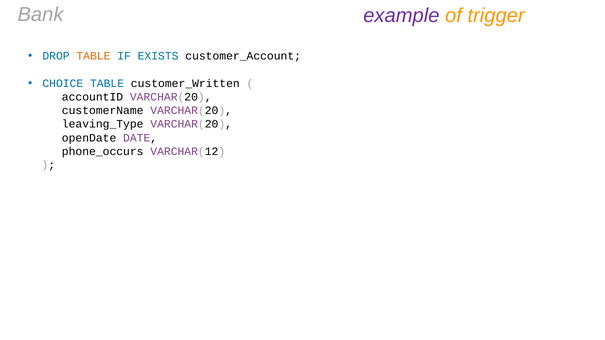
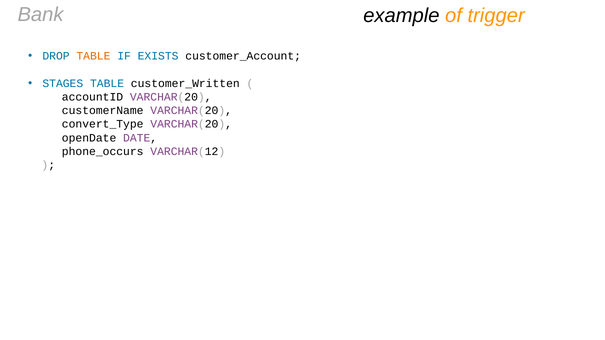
example colour: purple -> black (401, 16)
CHOICE: CHOICE -> STAGES (63, 83)
leaving_Type: leaving_Type -> convert_Type (103, 124)
